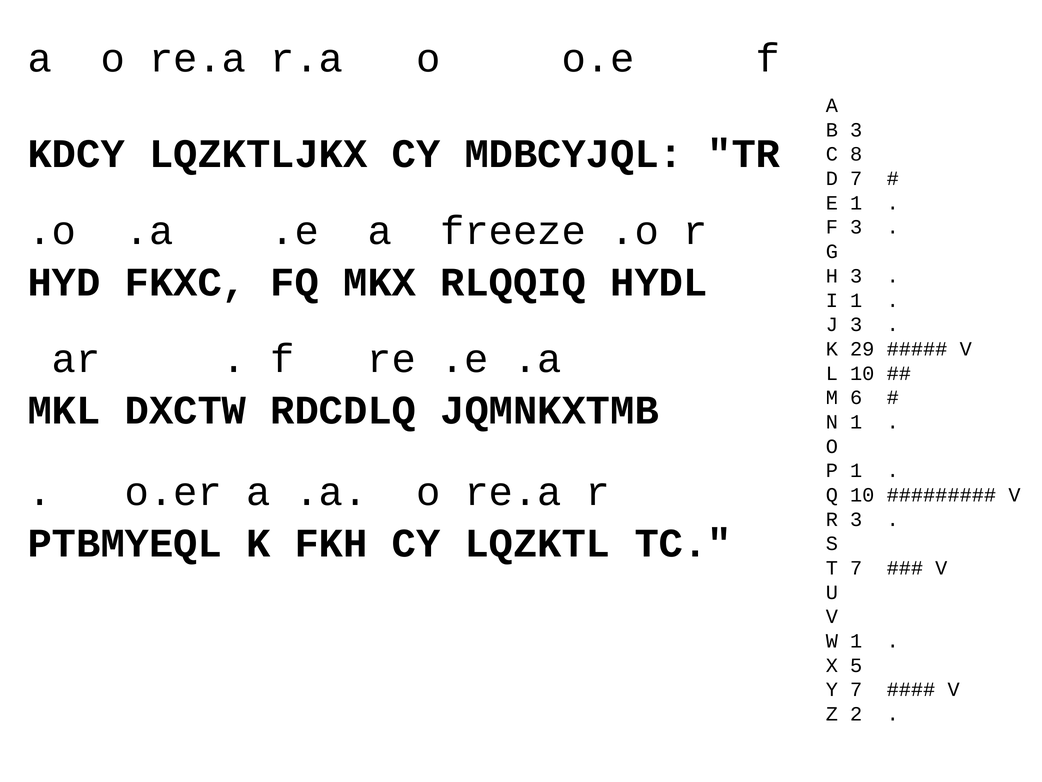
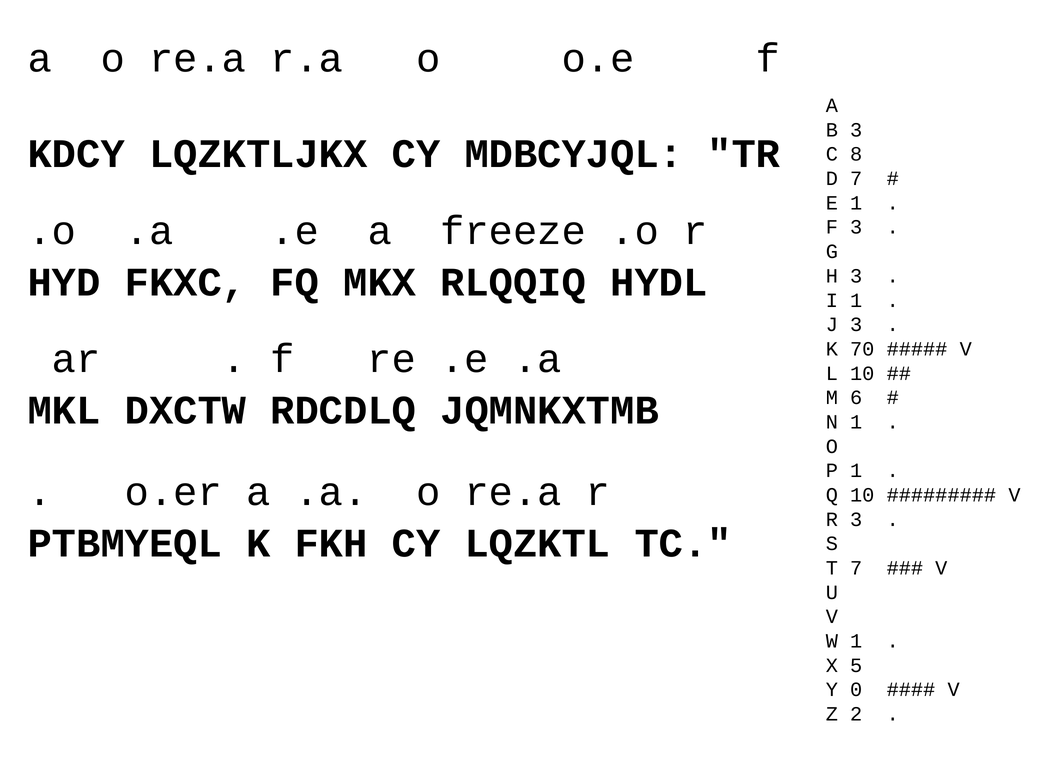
29: 29 -> 70 (862, 349)
Y 7: 7 -> 0 (856, 689)
